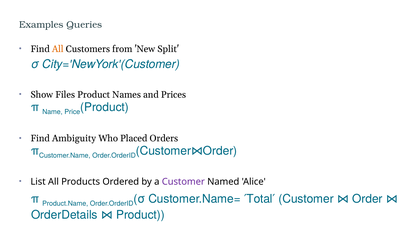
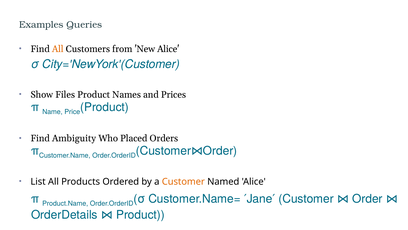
New Split: Split -> Alice (168, 49)
Customer colour: purple -> orange (183, 181)
Total: Total -> Jane (260, 198)
